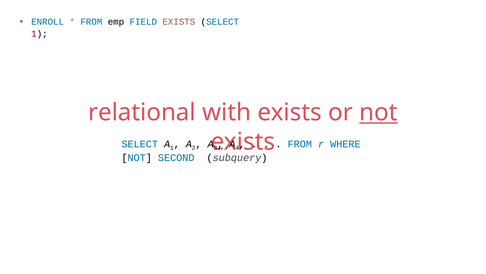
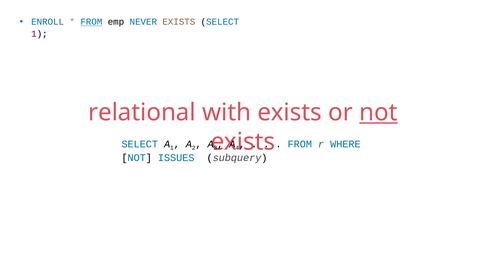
FROM underline: none -> present (91, 22)
FIELD: FIELD -> NEVER (143, 22)
SECOND: SECOND -> ISSUES (176, 157)
